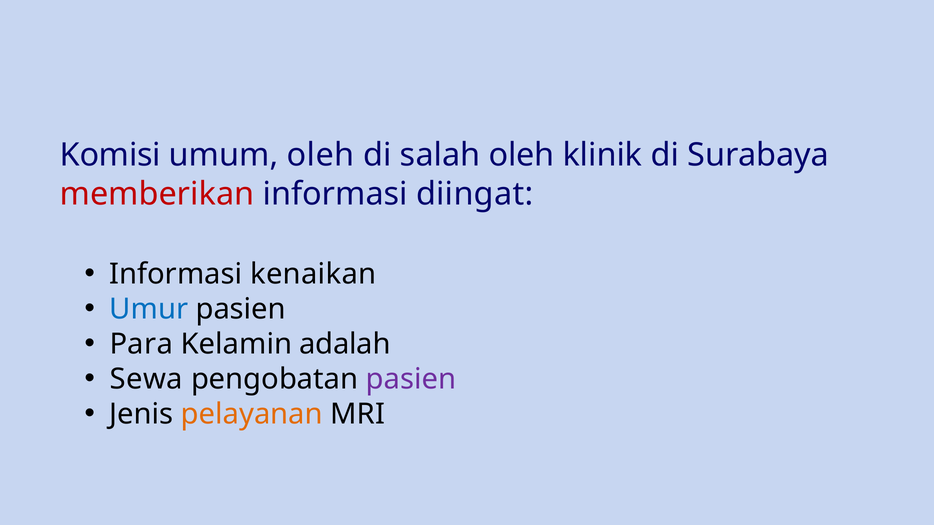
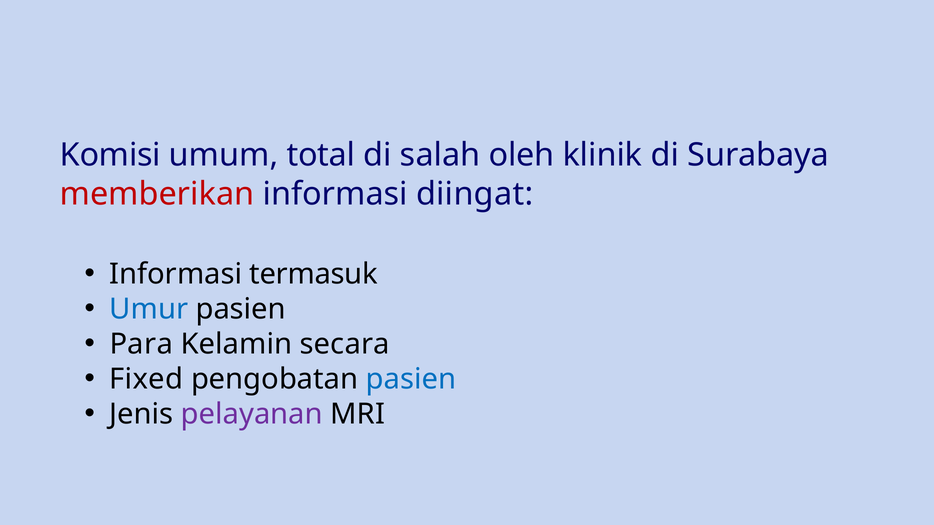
umum oleh: oleh -> total (321, 155)
kenaikan: kenaikan -> termasuk (314, 274)
adalah: adalah -> secara (345, 345)
Sewa: Sewa -> Fixed (146, 380)
pasien colour: purple -> blue (411, 380)
pelayanan colour: orange -> purple (252, 415)
